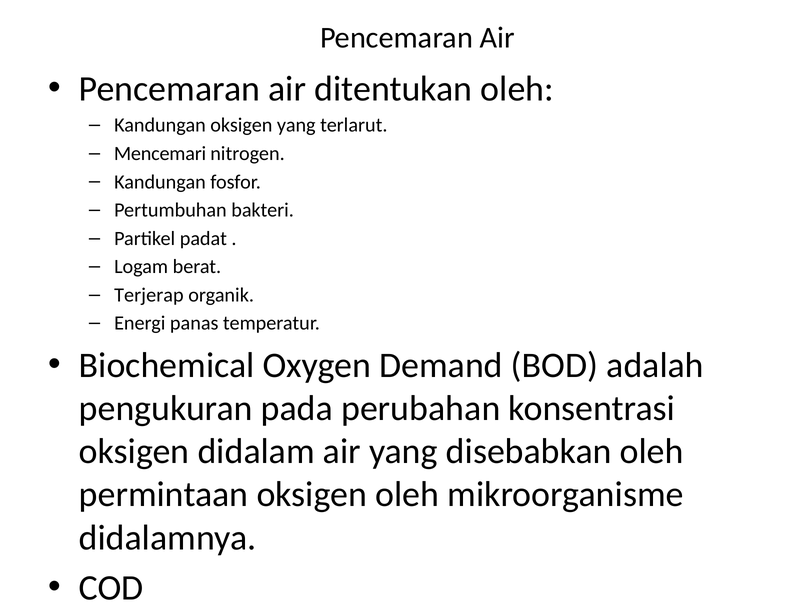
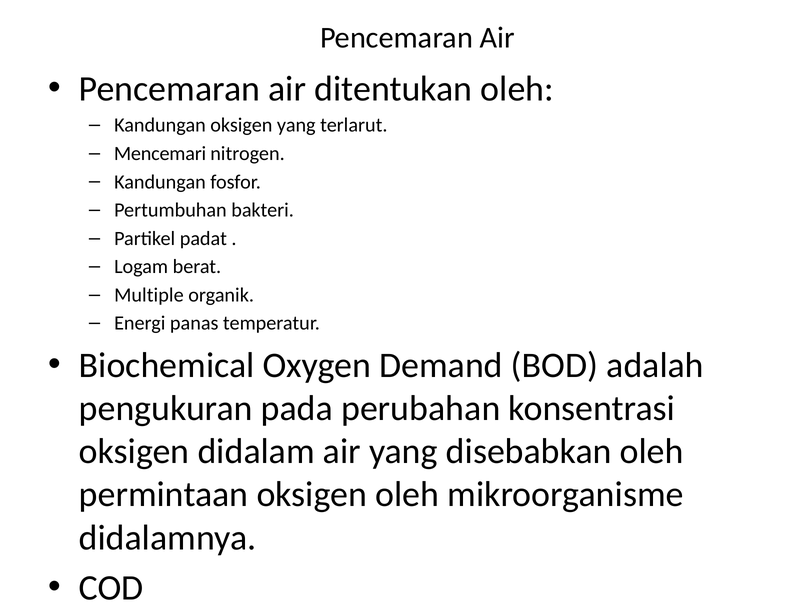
Terjerap: Terjerap -> Multiple (149, 295)
